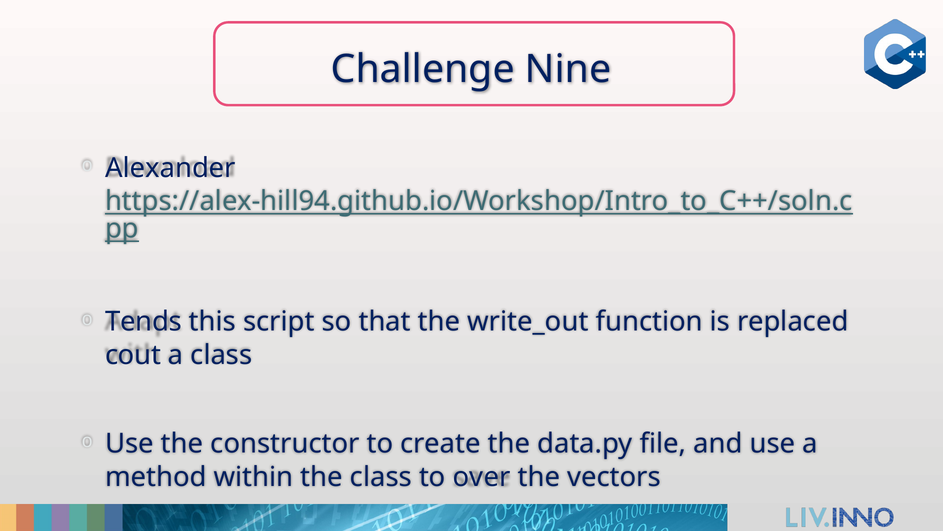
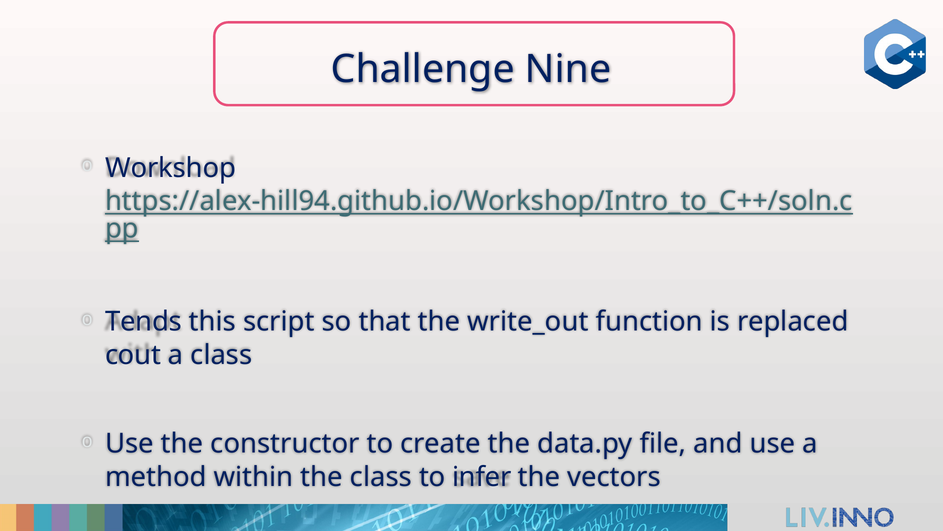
Alexander: Alexander -> Workshop (171, 168)
over: over -> infer (482, 476)
